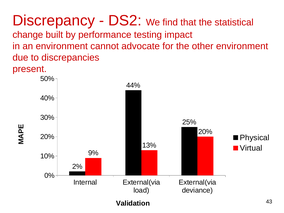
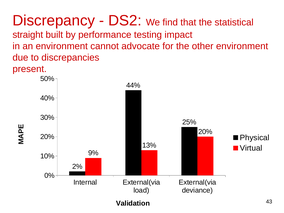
change: change -> straight (28, 35)
